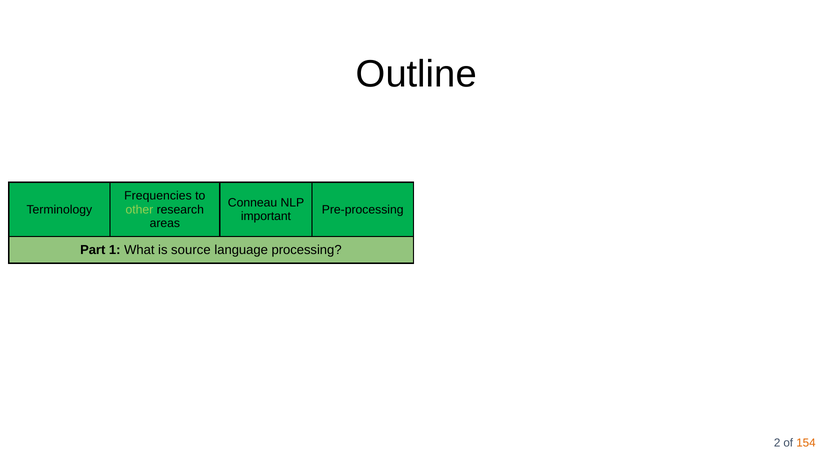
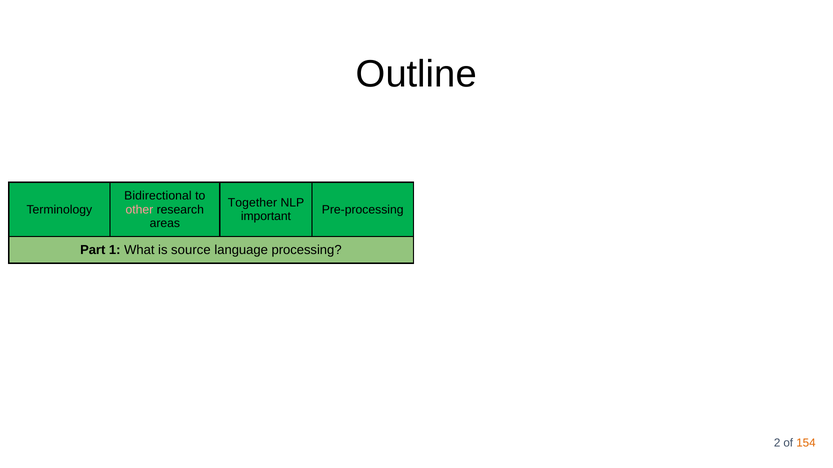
Frequencies: Frequencies -> Bidirectional (158, 196)
Conneau: Conneau -> Together (252, 203)
other colour: light green -> pink (139, 210)
